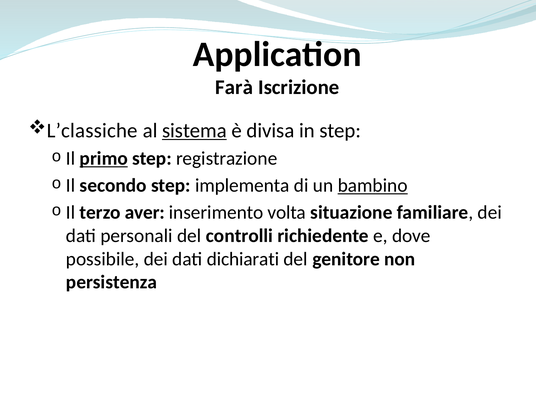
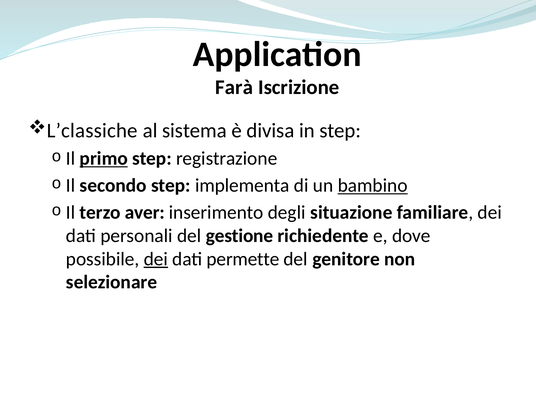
sistema underline: present -> none (194, 131)
volta: volta -> degli (287, 213)
controlli: controlli -> gestione (240, 236)
dei underline: none -> present (156, 259)
dichiarati: dichiarati -> permette (243, 259)
persistenza: persistenza -> selezionare (112, 282)
